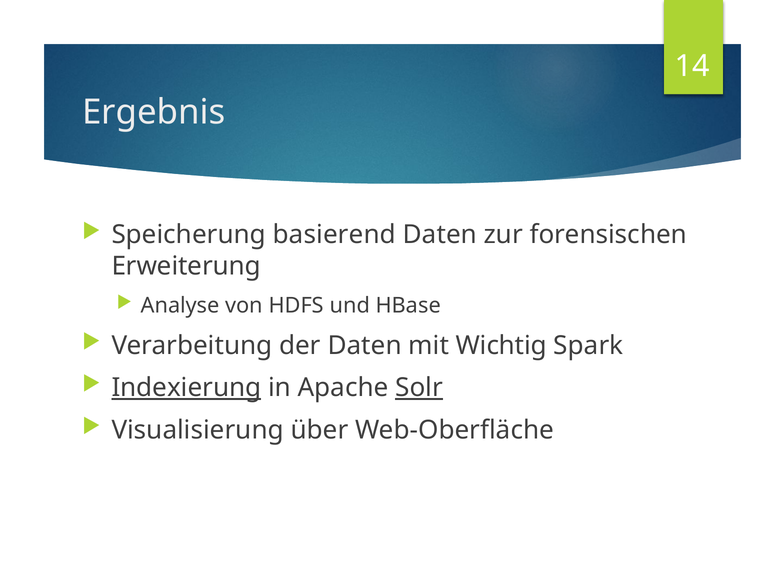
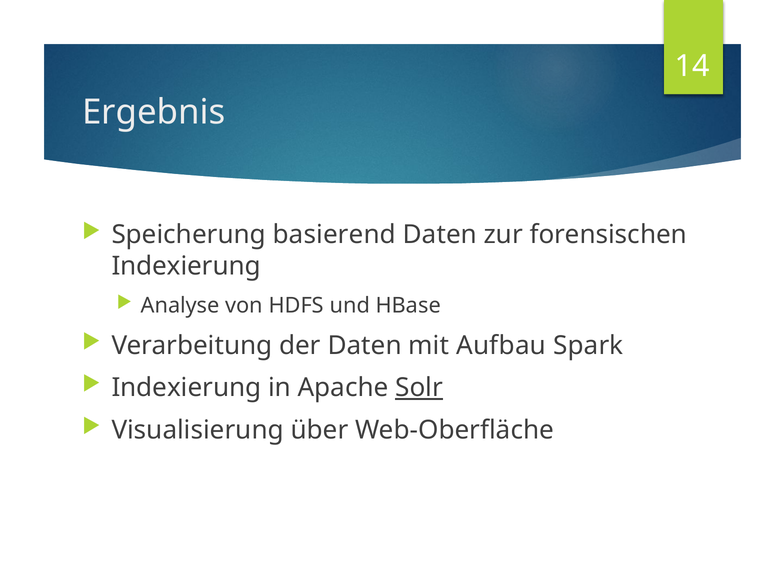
Erweiterung: Erweiterung -> Indexierung (186, 266)
Wichtig: Wichtig -> Aufbau (501, 346)
Indexierung underline: present -> none (186, 388)
